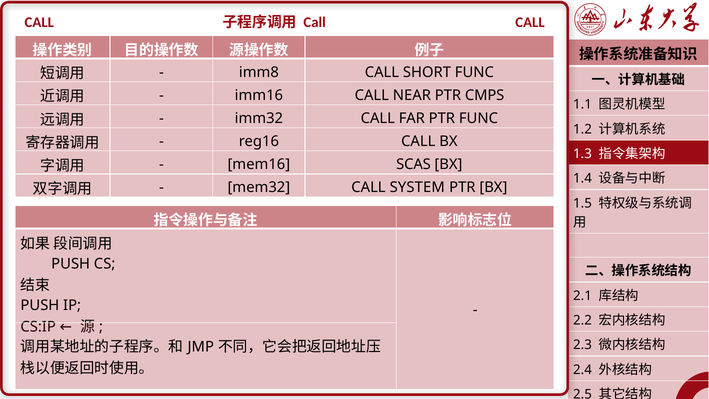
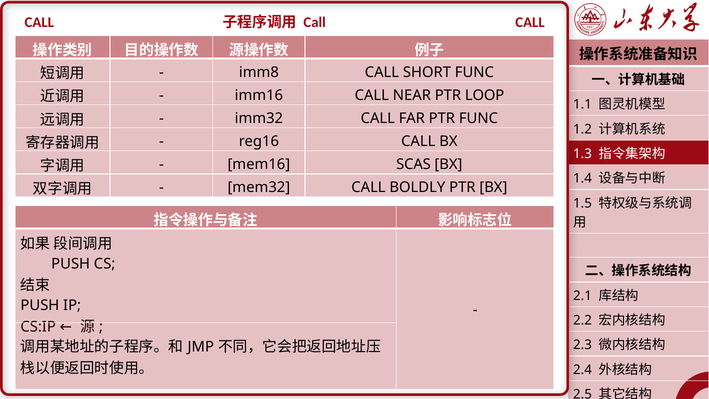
CMPS: CMPS -> LOOP (485, 95)
SYSTEM: SYSTEM -> BOLDLY (417, 187)
